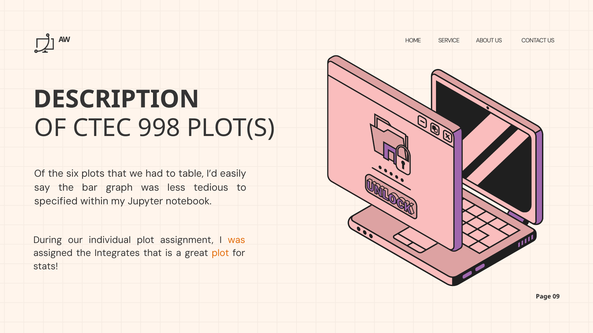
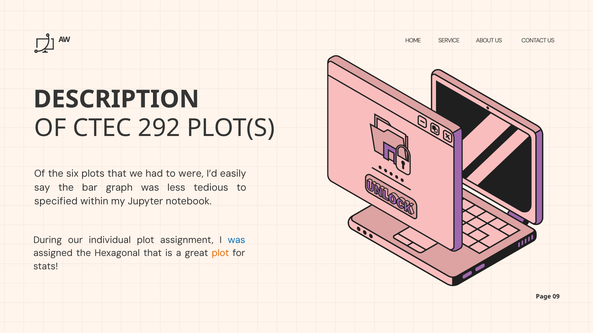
998: 998 -> 292 (159, 128)
table: table -> were (191, 174)
was colour: orange -> blue (237, 240)
Integrates: Integrates -> Hexagonal (117, 254)
